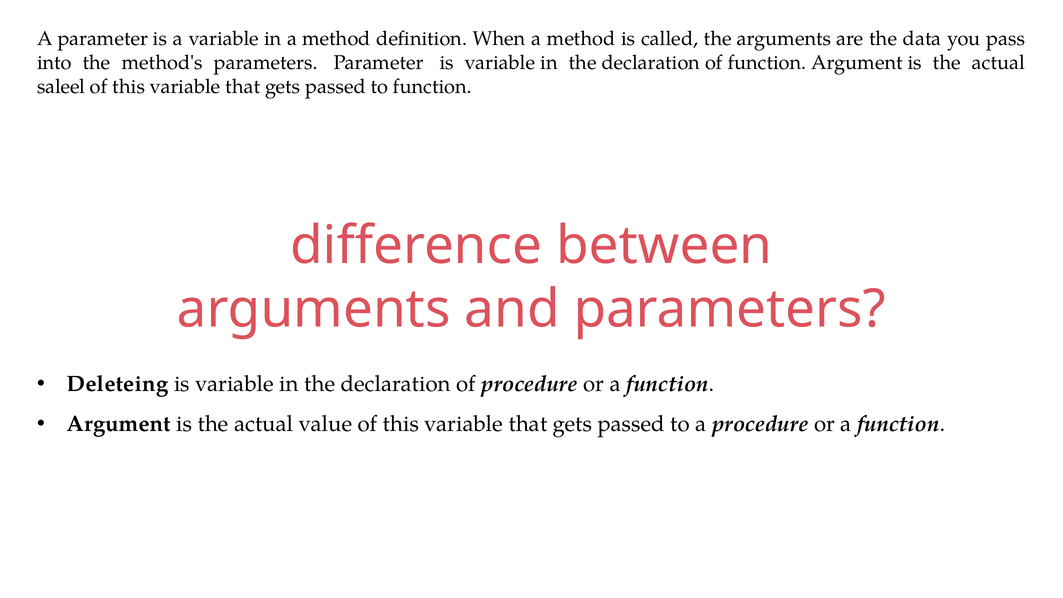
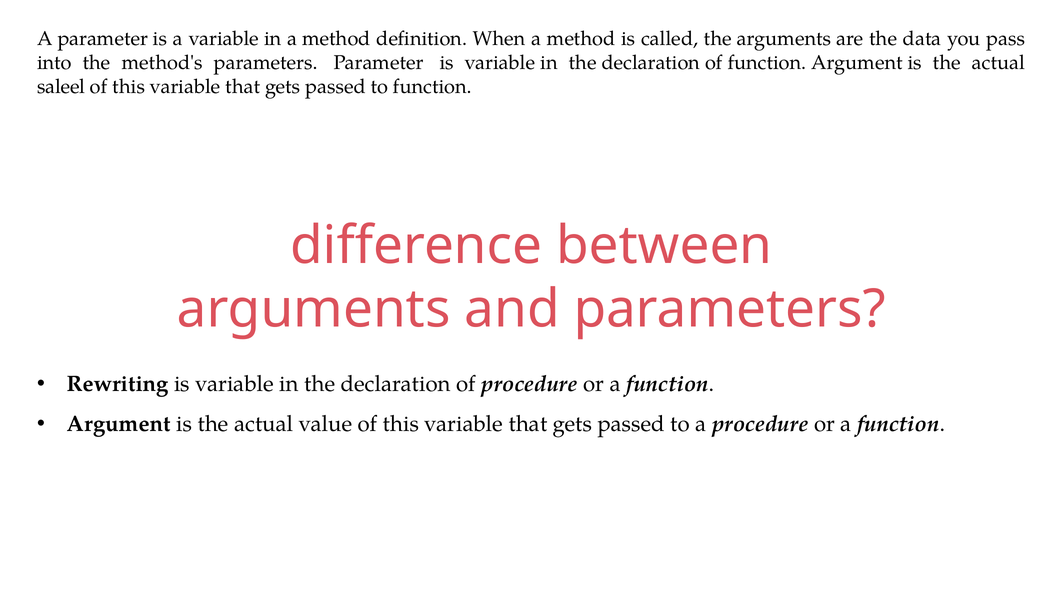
Deleteing: Deleteing -> Rewriting (118, 384)
